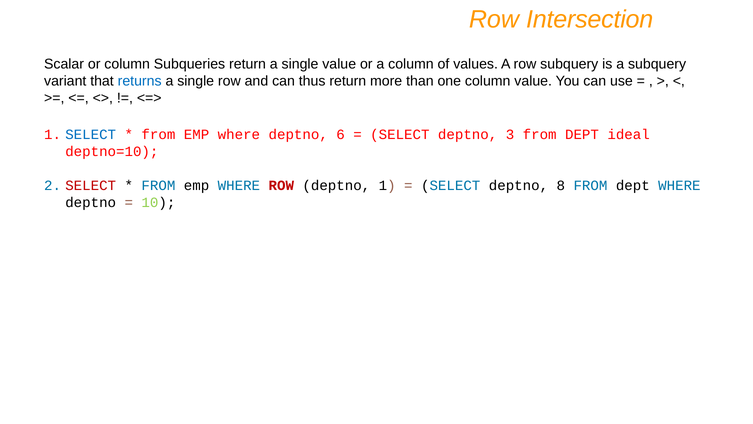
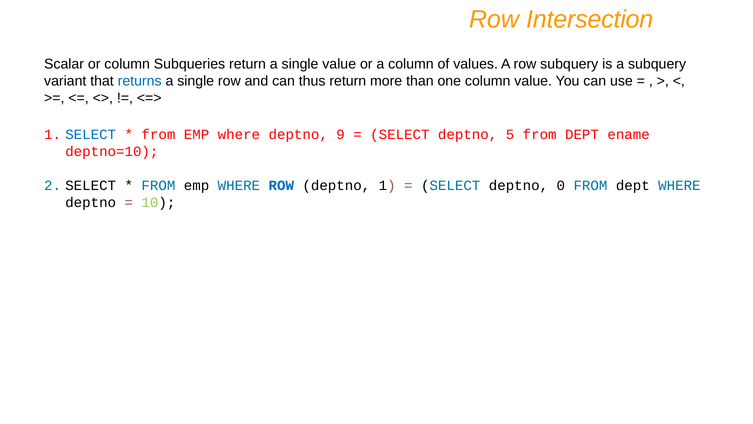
6: 6 -> 9 (341, 135)
3: 3 -> 5 (510, 135)
ideal: ideal -> ename (629, 135)
SELECT colour: red -> black (91, 185)
ROW colour: red -> blue (281, 185)
8: 8 -> 0 (561, 185)
